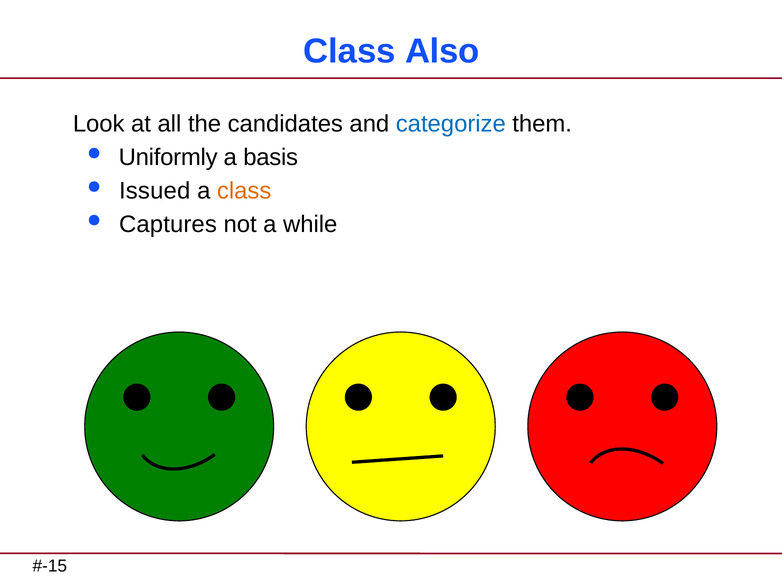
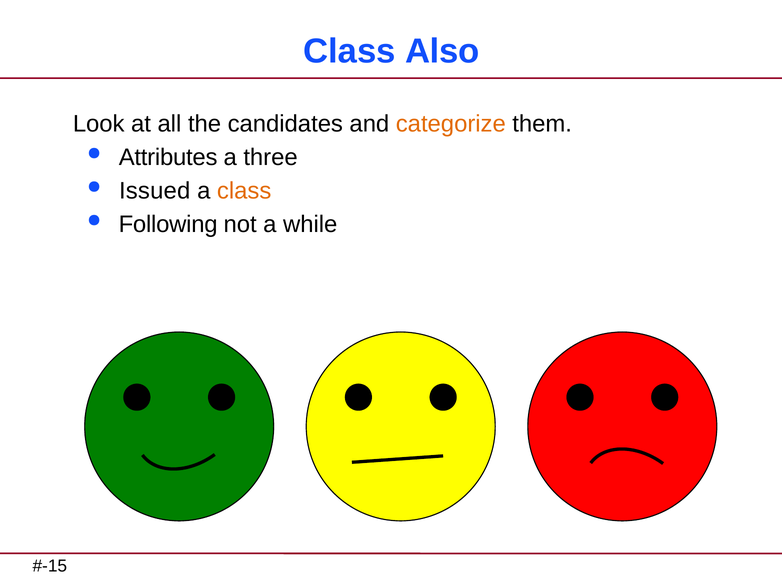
categorize colour: blue -> orange (451, 124)
Uniformly: Uniformly -> Attributes (168, 158)
basis: basis -> three (271, 158)
Captures: Captures -> Following (168, 224)
